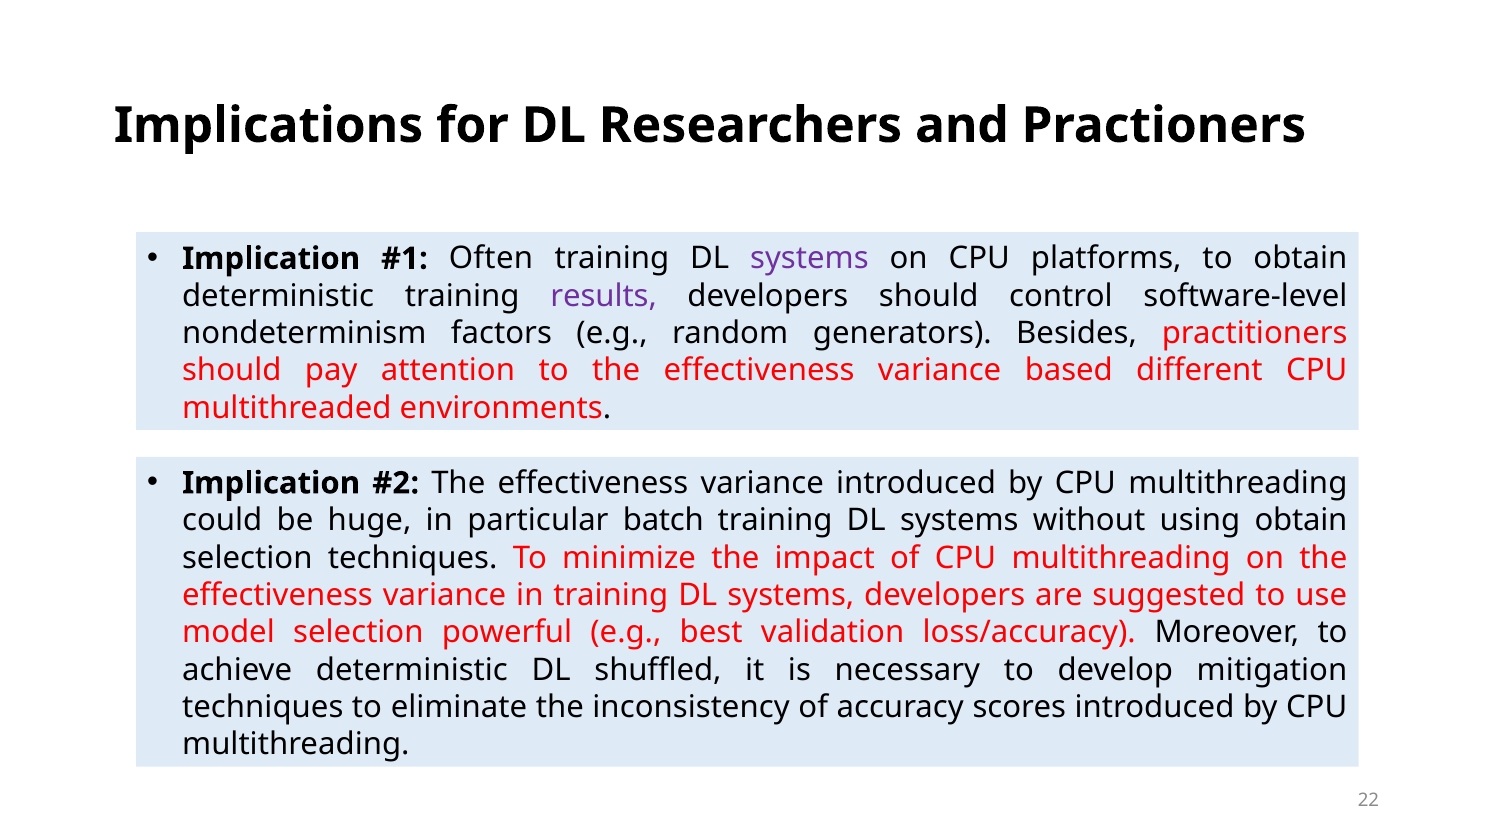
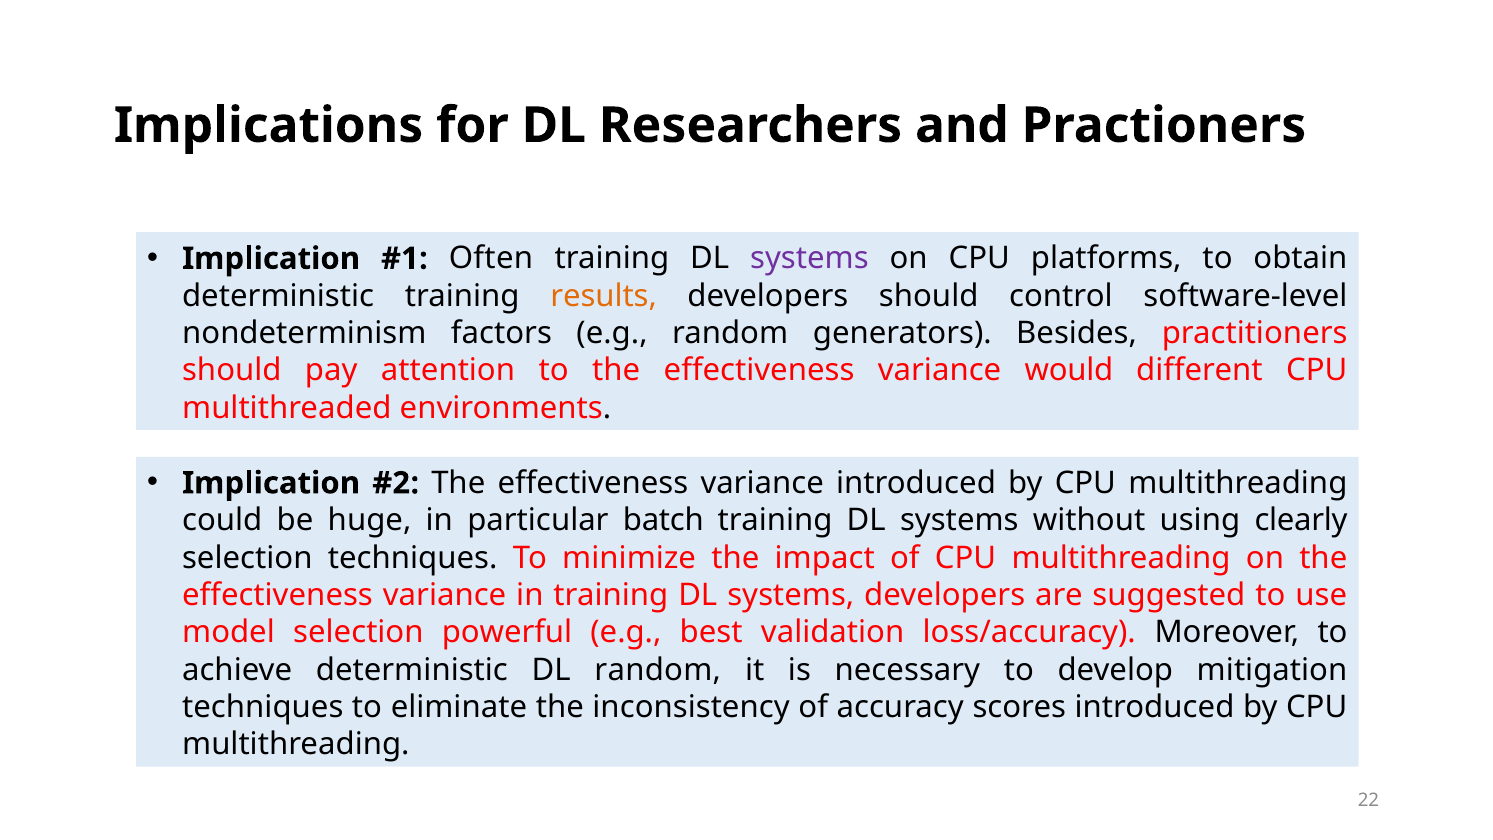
results colour: purple -> orange (604, 296)
based: based -> would (1069, 371)
using obtain: obtain -> clearly (1301, 520)
DL shuffled: shuffled -> random (658, 670)
